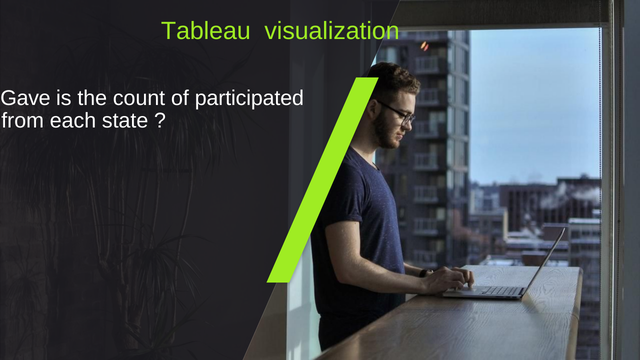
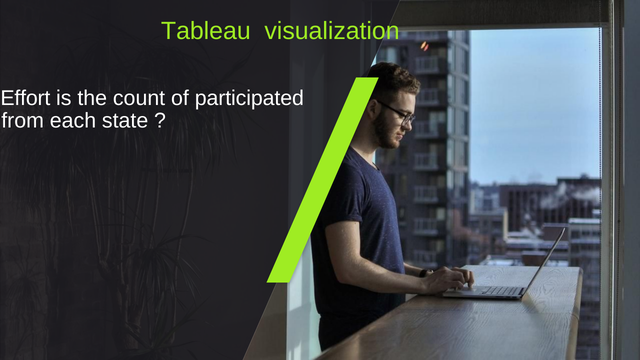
Gave: Gave -> Effort (25, 98)
